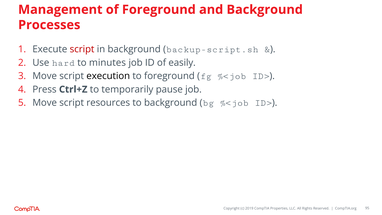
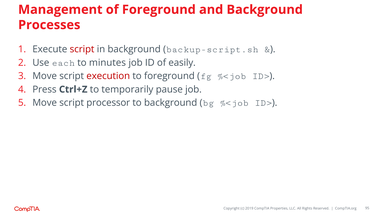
hard: hard -> each (63, 63)
execution colour: black -> red (108, 76)
resources: resources -> processor (108, 103)
